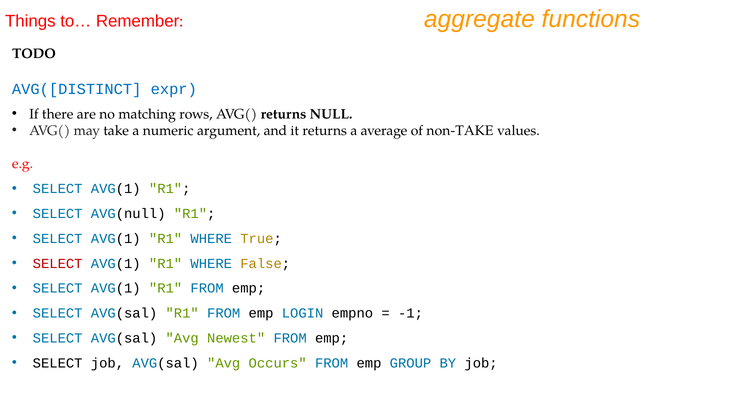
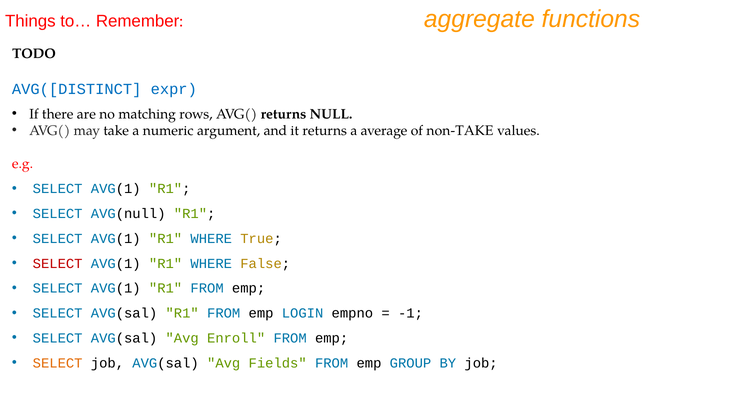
Newest: Newest -> Enroll (236, 338)
SELECT colour: black -> orange (58, 363)
Occurs: Occurs -> Fields (278, 363)
